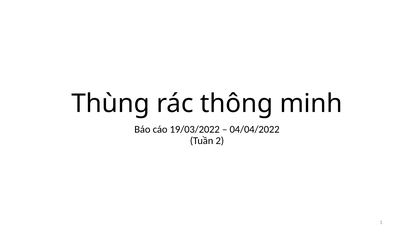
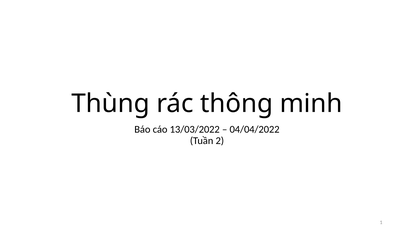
19/03/2022: 19/03/2022 -> 13/03/2022 (195, 129)
